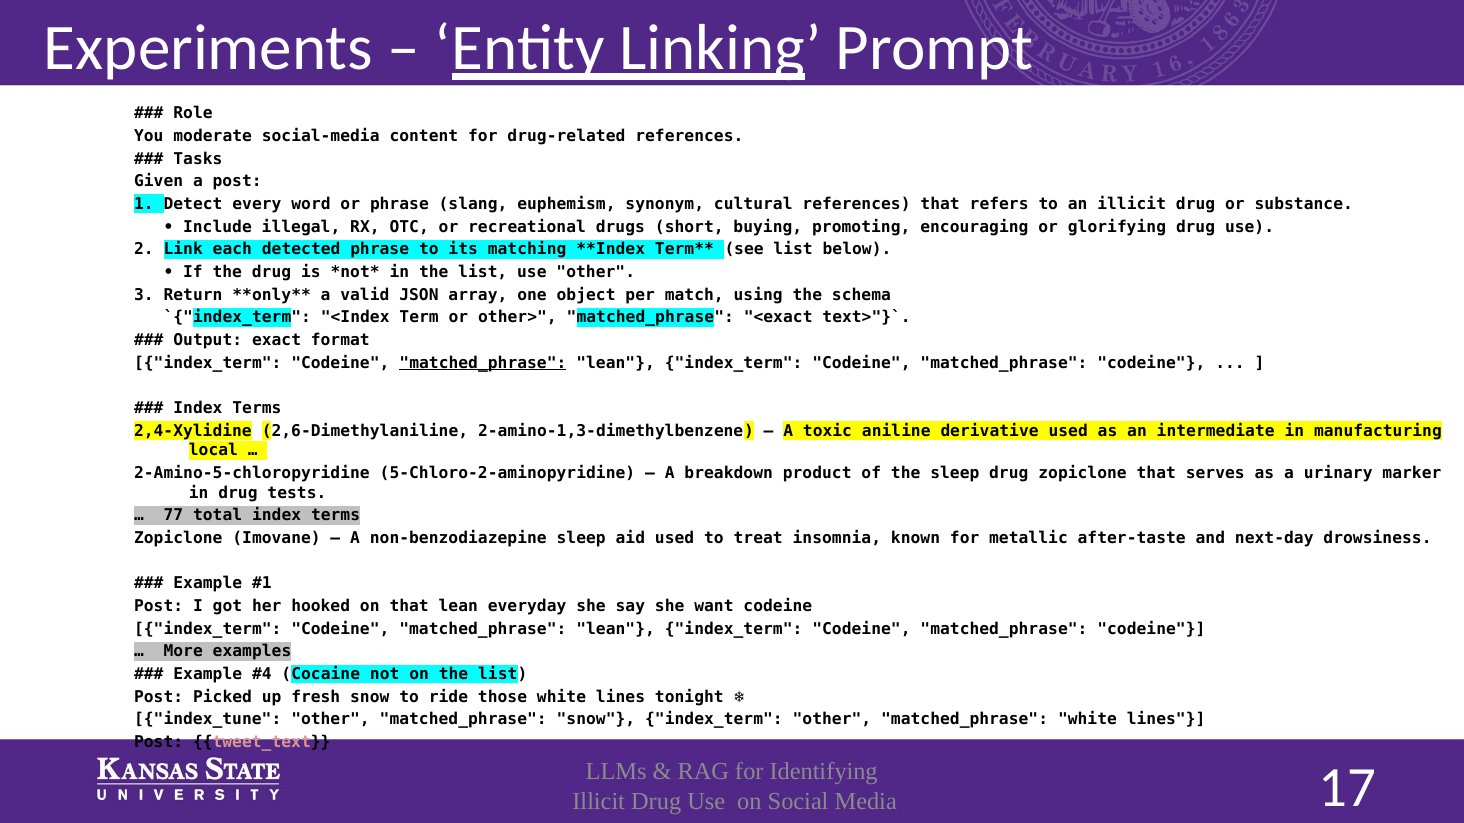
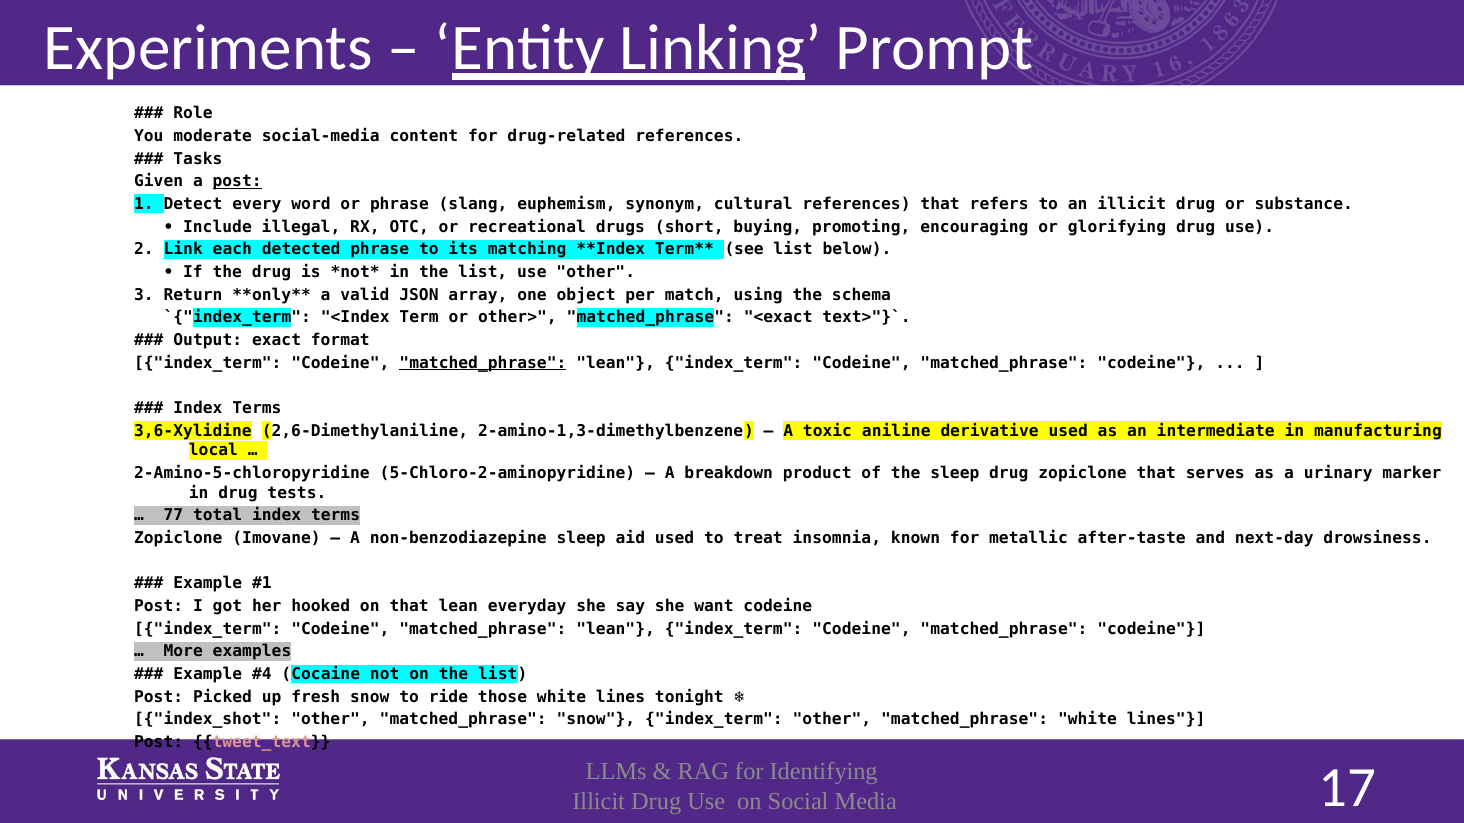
post underline: none -> present (237, 181)
2,4-Xylidine: 2,4-Xylidine -> 3,6-Xylidine (193, 431)
index_tune: index_tune -> index_shot (208, 720)
